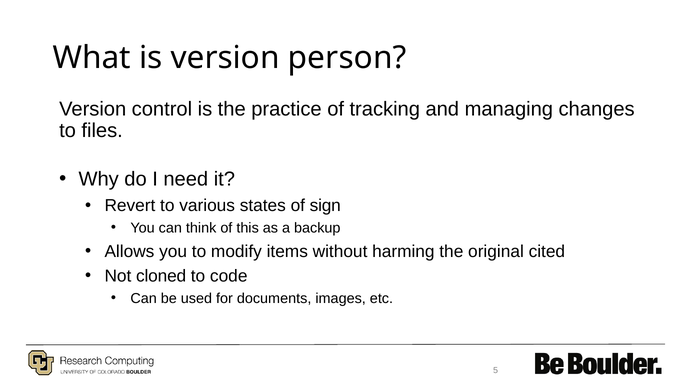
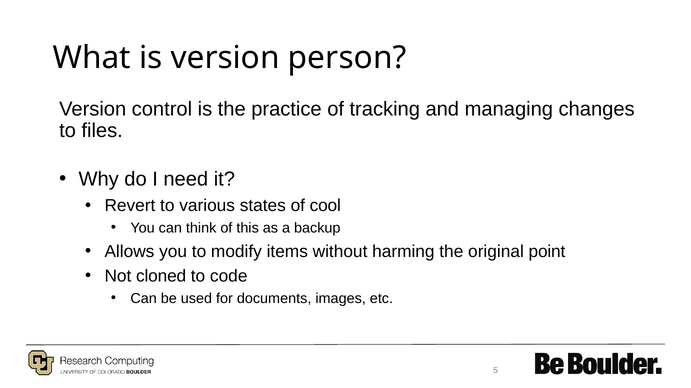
sign: sign -> cool (325, 206)
cited: cited -> point (547, 252)
